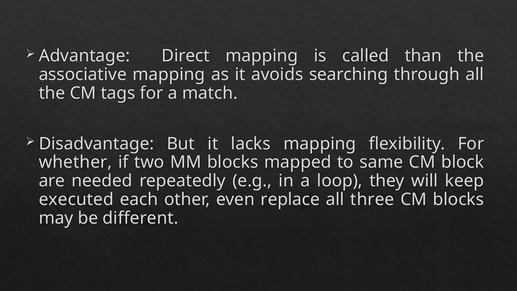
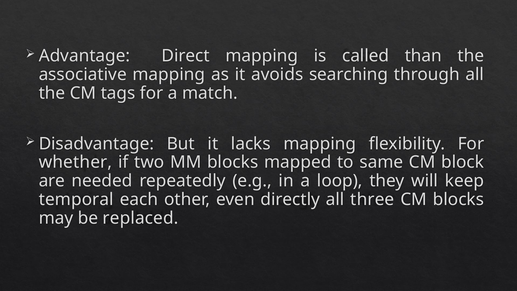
executed: executed -> temporal (76, 199)
replace: replace -> directly (290, 199)
different: different -> replaced (141, 218)
